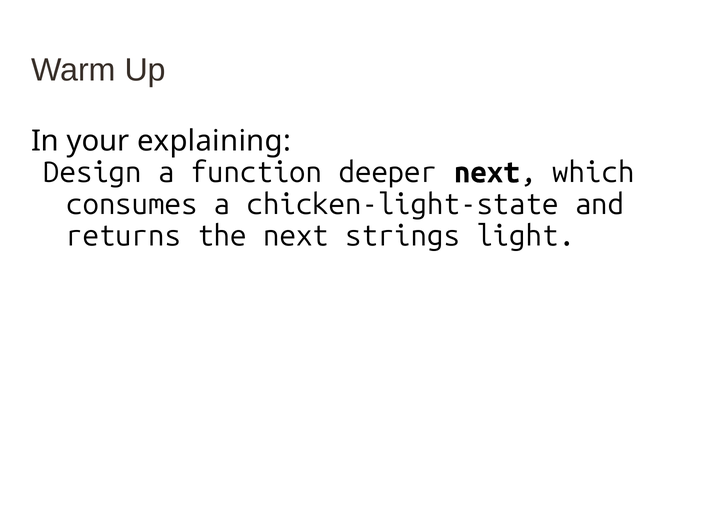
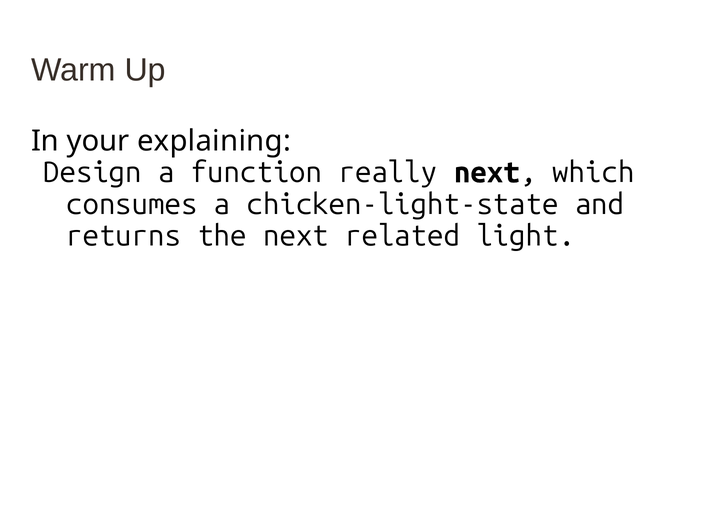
deeper: deeper -> really (388, 173)
strings: strings -> related (403, 236)
